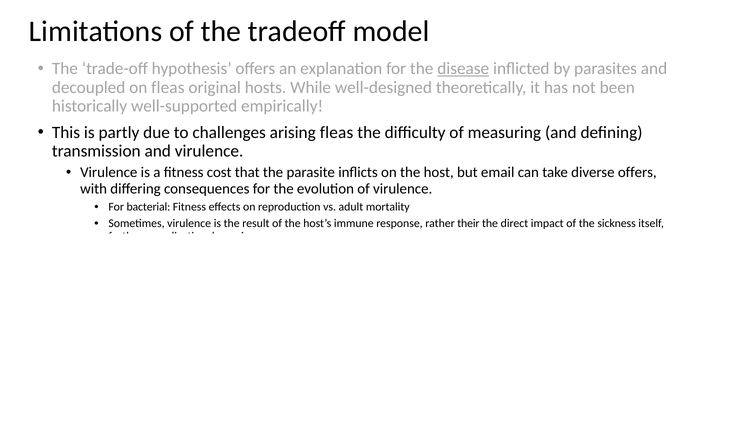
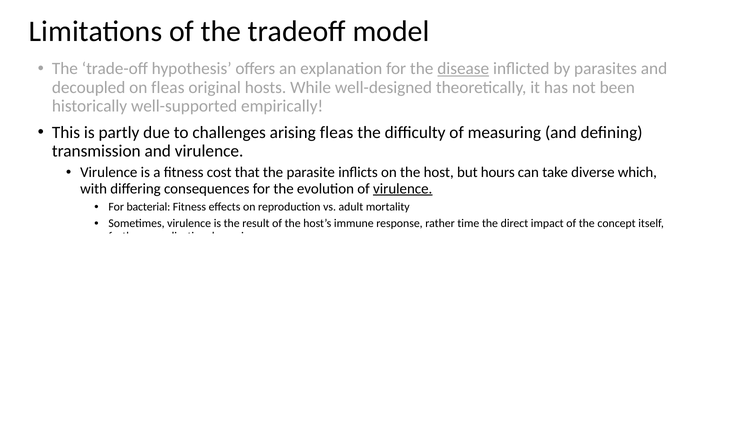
email: email -> hours (498, 173)
diverse offers: offers -> which (637, 173)
virulence underline: none -> present (403, 189)
their: their -> time (468, 224)
sickness: sickness -> concept (617, 224)
